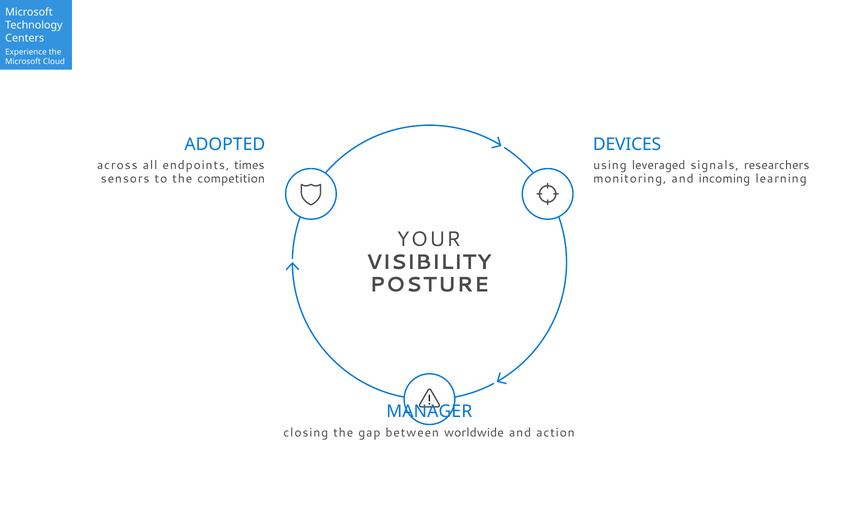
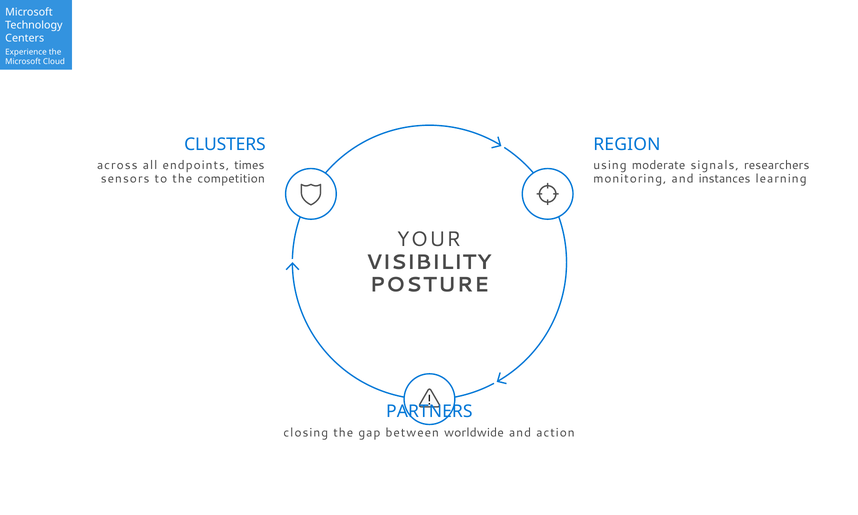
ADOPTED: ADOPTED -> CLUSTERS (225, 144)
DEVICES: DEVICES -> REGION (627, 144)
leveraged: leveraged -> moderate (659, 165)
incoming: incoming -> instances (725, 179)
MANAGER: MANAGER -> PARTNERS (429, 412)
